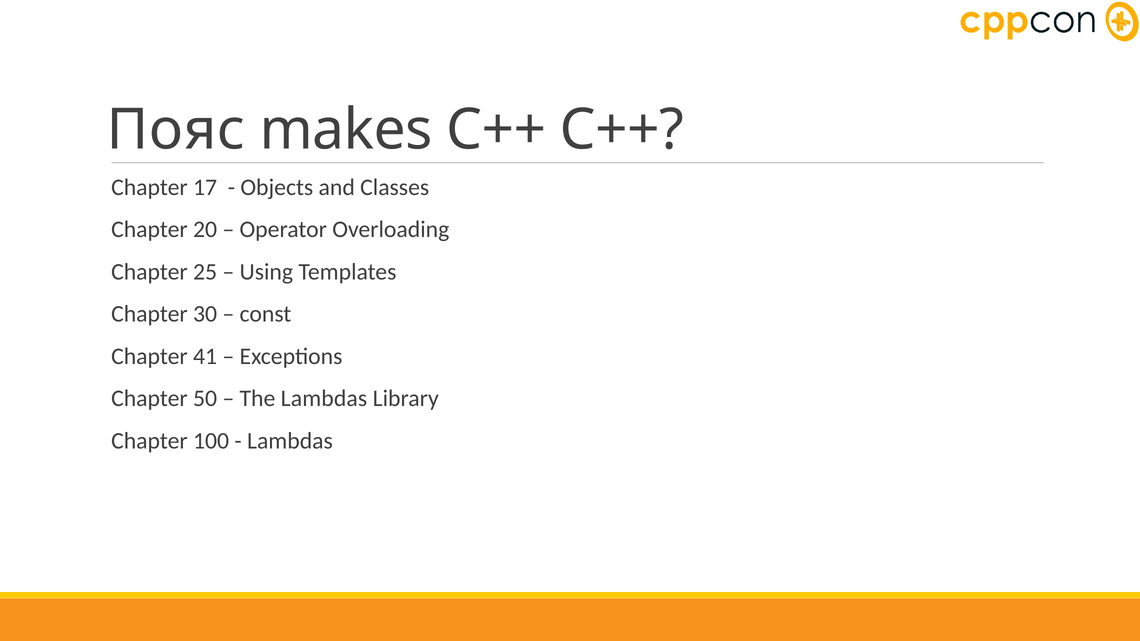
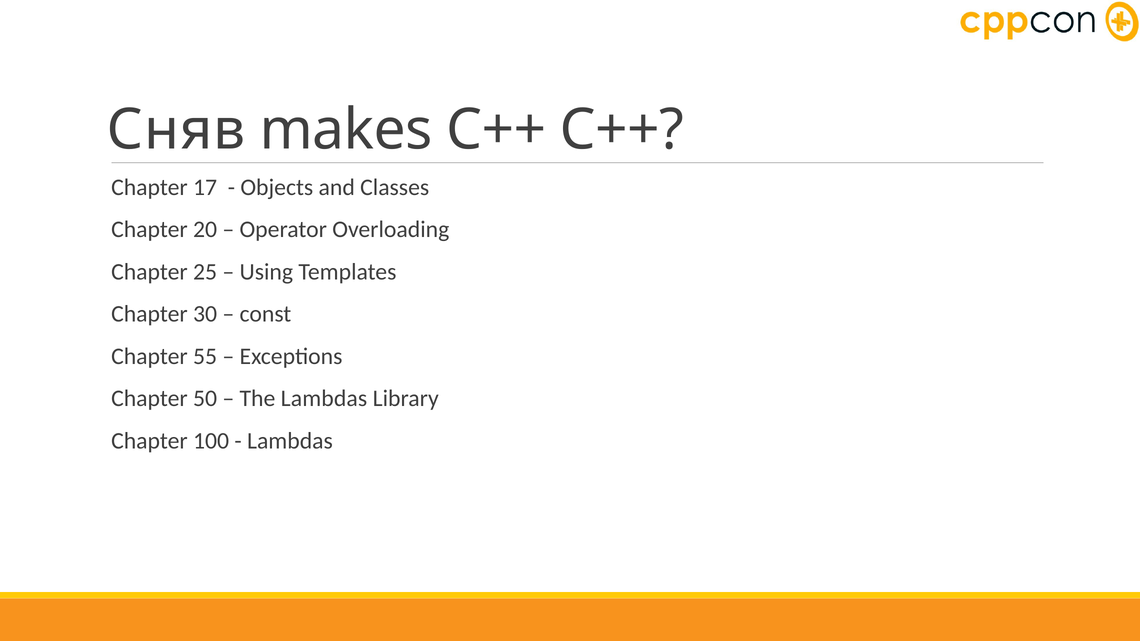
Пояс: Пояс -> Сняв (176, 130)
41: 41 -> 55 (205, 357)
